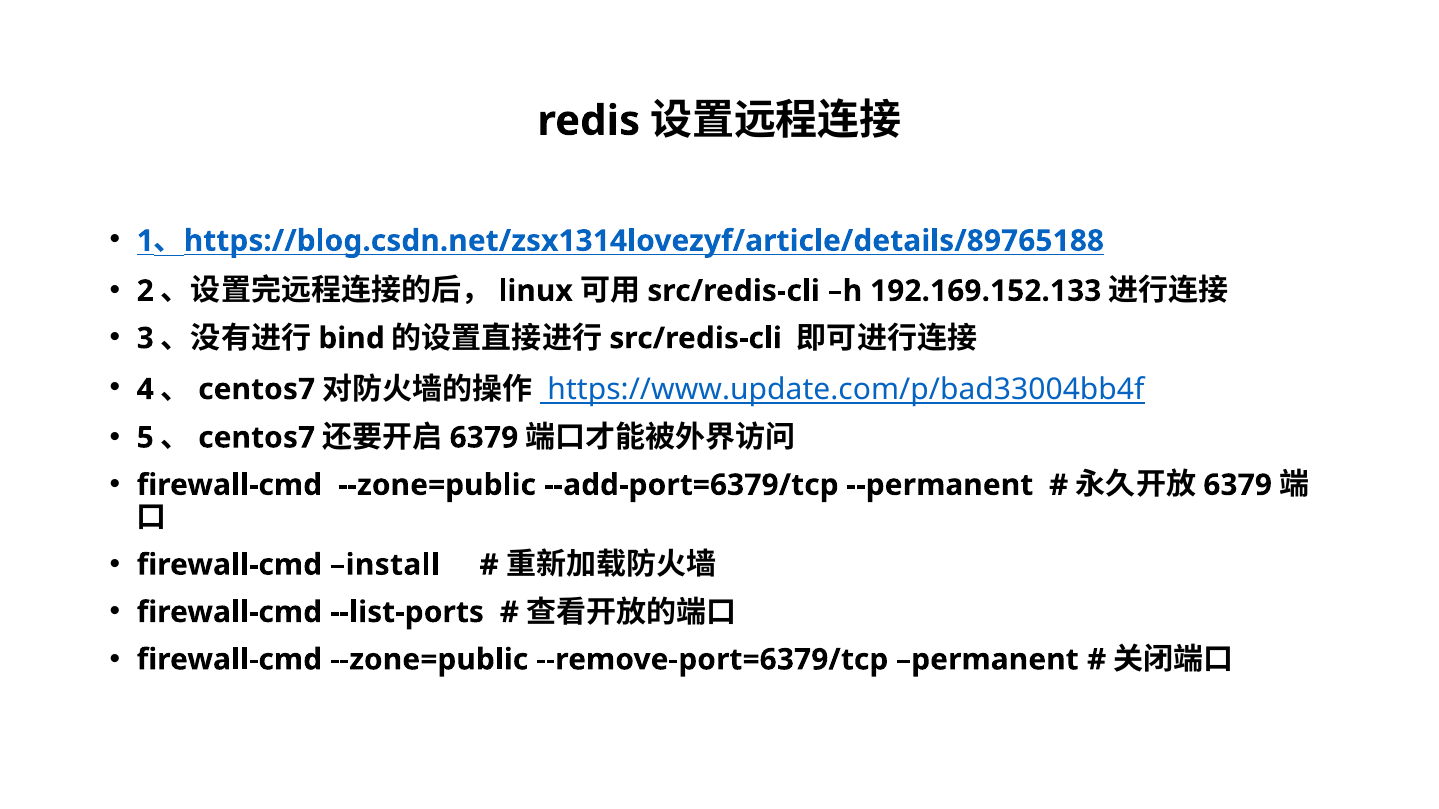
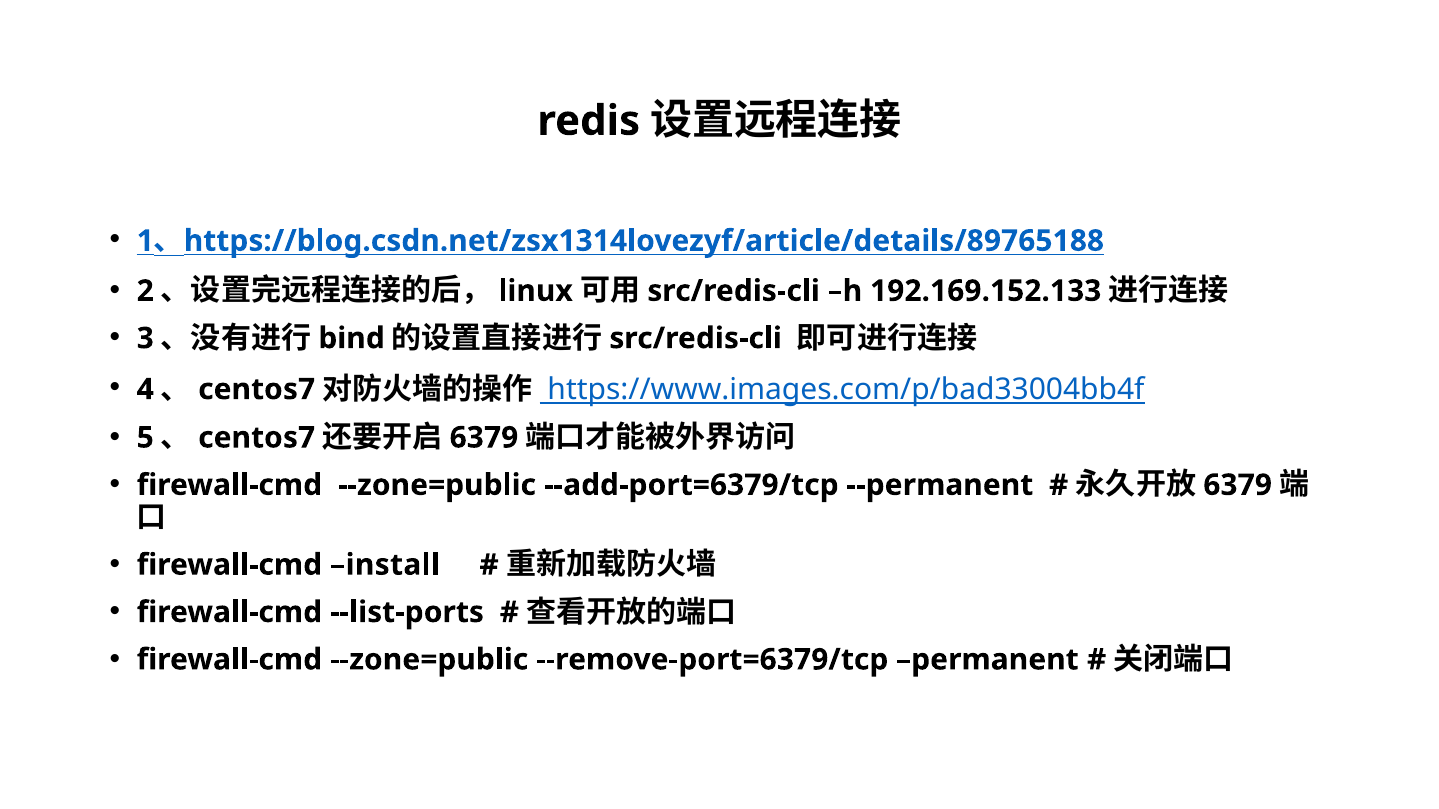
https://www.update.com/p/bad33004bb4f: https://www.update.com/p/bad33004bb4f -> https://www.images.com/p/bad33004bb4f (846, 390)
